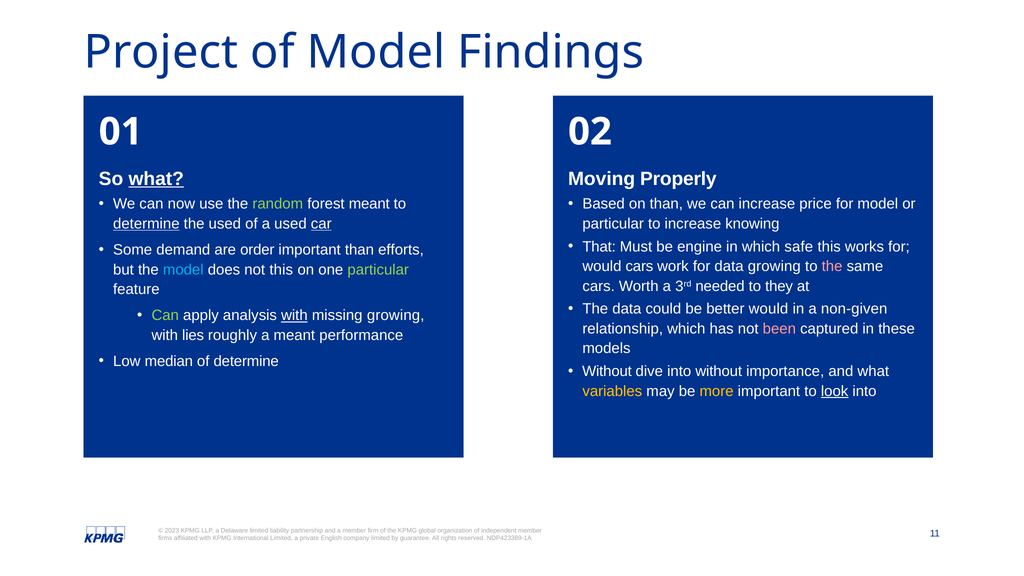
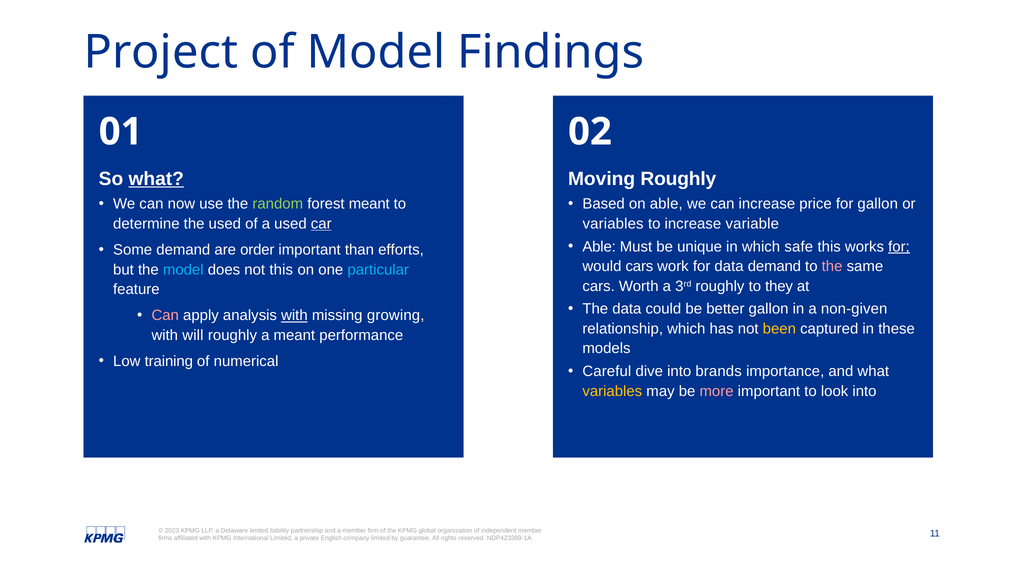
Moving Properly: Properly -> Roughly (678, 179)
on than: than -> able (666, 204)
for model: model -> gallon (878, 204)
determine underline: present -> none (146, 224)
particular: particular -> variables (613, 224)
knowing: knowing -> variable (752, 224)
That: That -> Able (599, 247)
engine: engine -> unique (700, 247)
for underline: none -> present (899, 247)
data growing: growing -> demand (774, 266)
particular colour: light green -> light blue (378, 270)
3rd needed: needed -> roughly (720, 286)
better would: would -> gallon (769, 309)
Can colour: light green -> pink (165, 315)
been colour: pink -> yellow (779, 329)
lies: lies -> will (193, 335)
median: median -> training (169, 361)
of determine: determine -> numerical (246, 361)
Without: Without -> Careful (607, 371)
into without: without -> brands (719, 371)
more colour: yellow -> pink (717, 391)
look underline: present -> none (835, 391)
